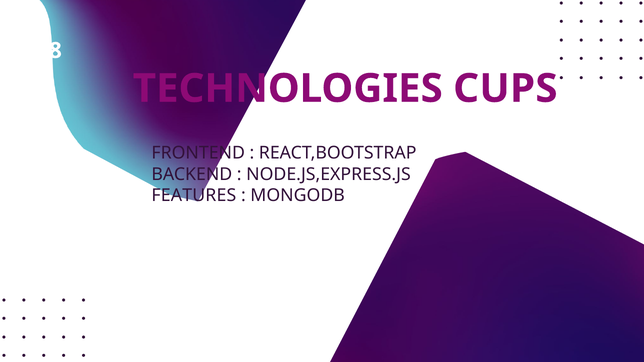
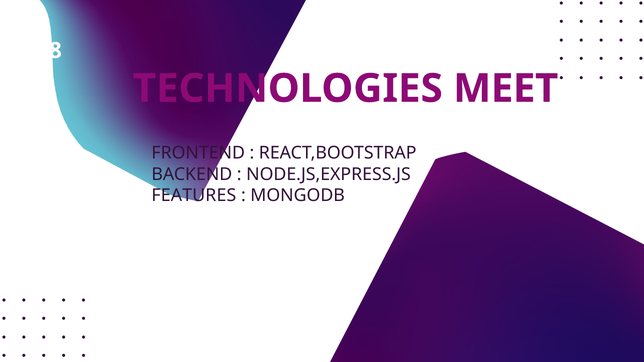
CUPS: CUPS -> MEET (506, 89)
